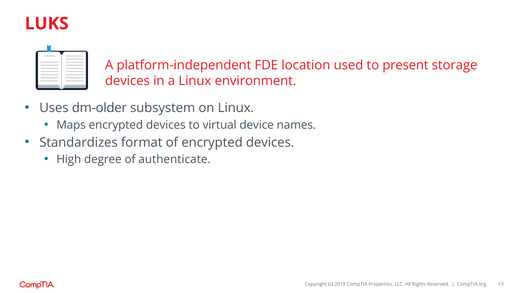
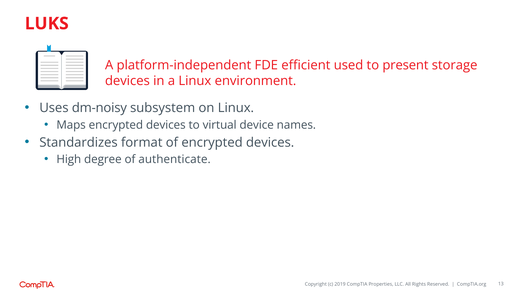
location: location -> efficient (306, 65)
dm-older: dm-older -> dm-noisy (99, 108)
